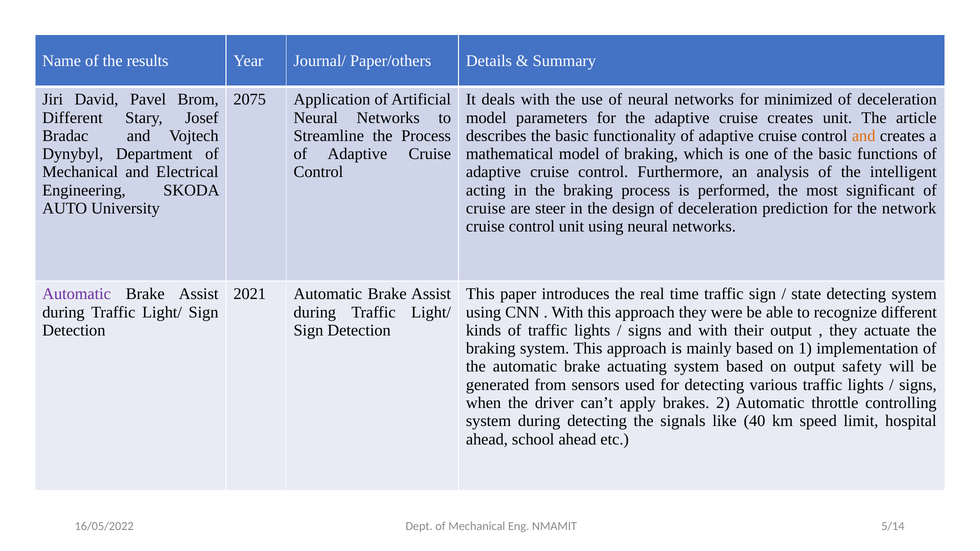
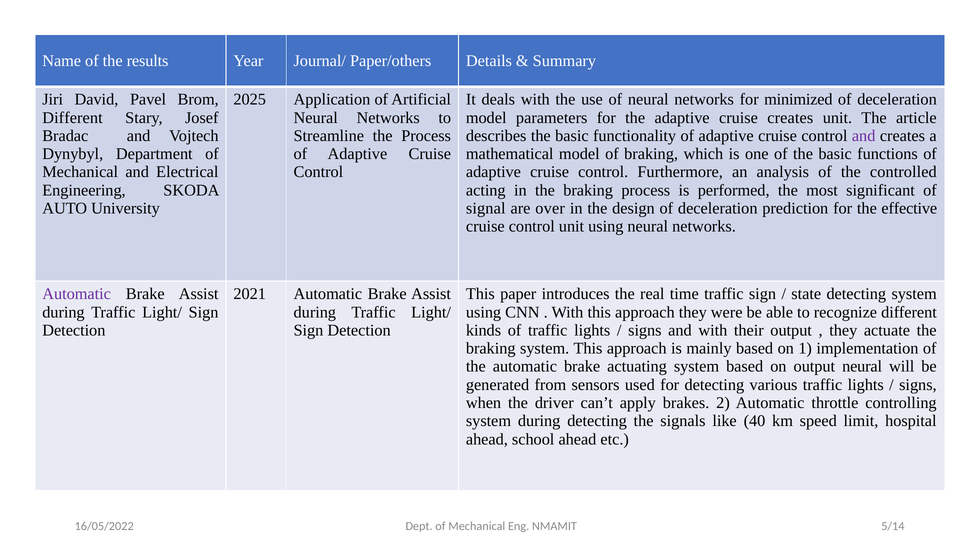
2075: 2075 -> 2025 (250, 100)
and colour: orange -> purple (864, 136)
intelligent: intelligent -> controlled (903, 172)
cruise: cruise -> signal (486, 208)
steer: steer -> over (550, 208)
network: network -> effective (909, 208)
output safety: safety -> neural (862, 367)
